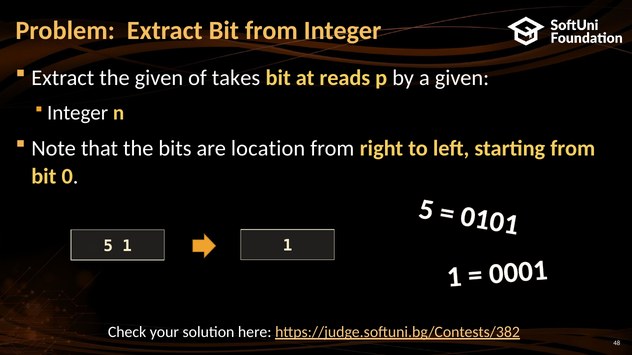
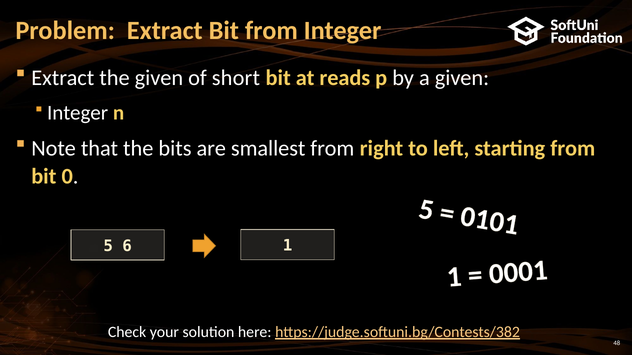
takes: takes -> short (236, 78)
location: location -> smallest (268, 148)
5 1: 1 -> 6 (127, 246)
